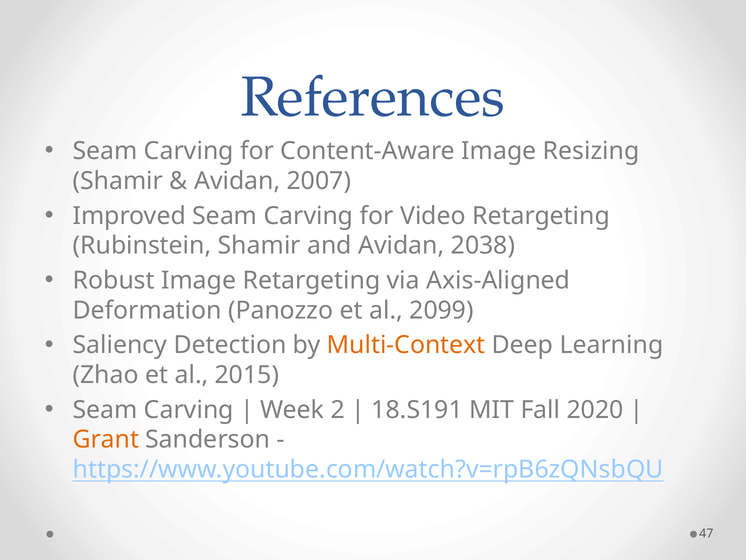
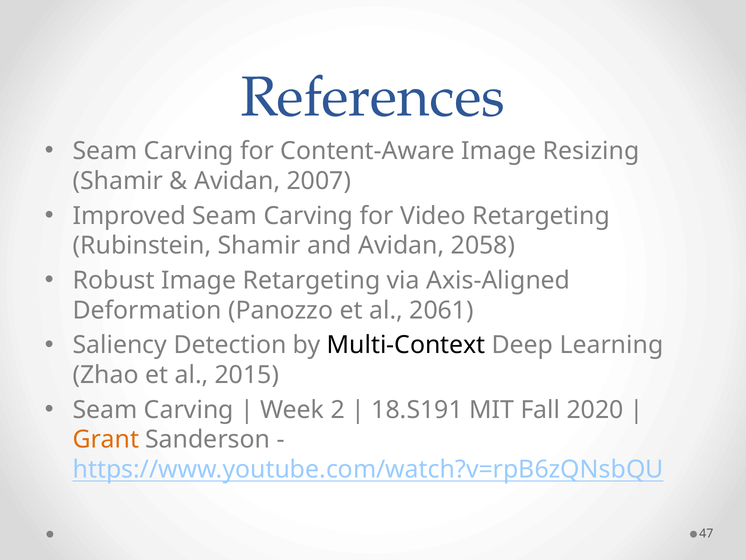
2038: 2038 -> 2058 (483, 245)
2099: 2099 -> 2061 (441, 310)
Multi-Context colour: orange -> black (406, 345)
